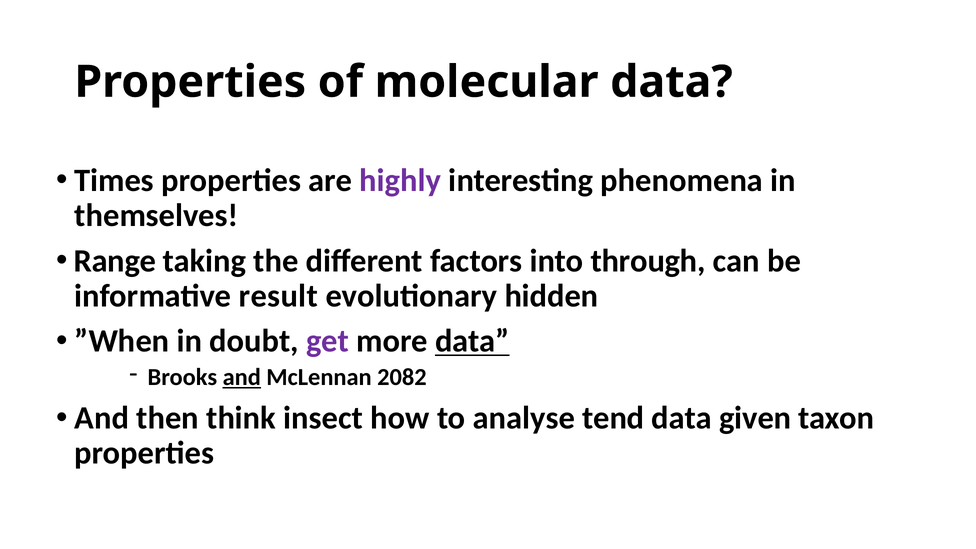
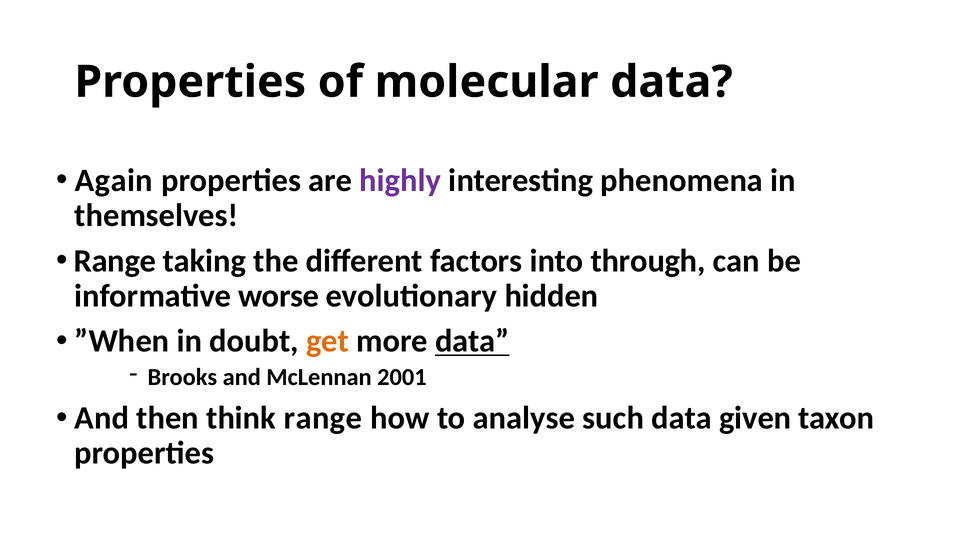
Times: Times -> Again (114, 180)
result: result -> worse (279, 296)
get colour: purple -> orange (328, 341)
and underline: present -> none (242, 377)
2082: 2082 -> 2001 (402, 377)
think insect: insect -> range (323, 418)
tend: tend -> such (613, 418)
